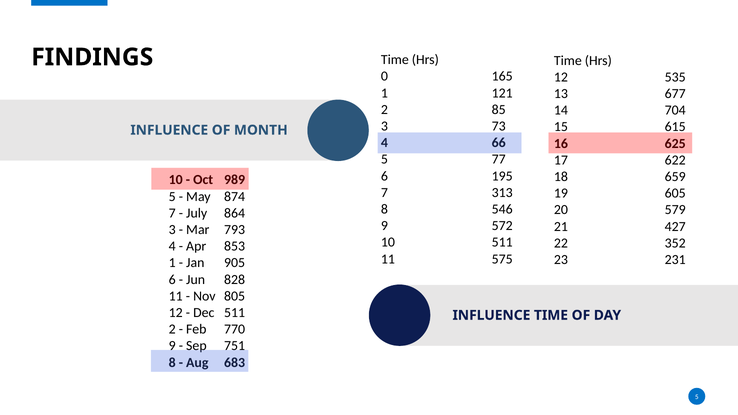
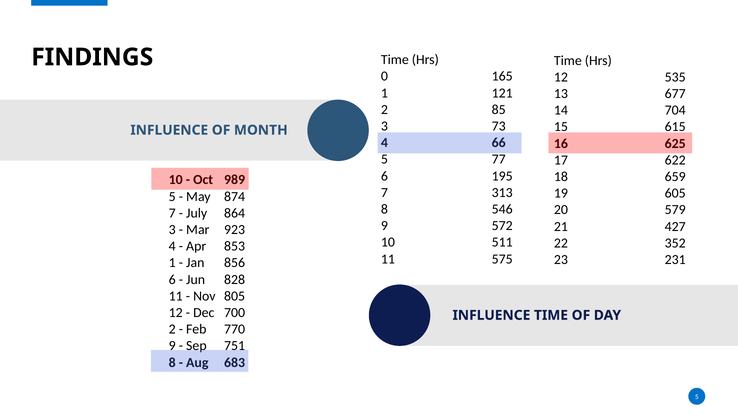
793: 793 -> 923 (235, 230)
905: 905 -> 856 (235, 263)
Dec 511: 511 -> 700 (235, 313)
